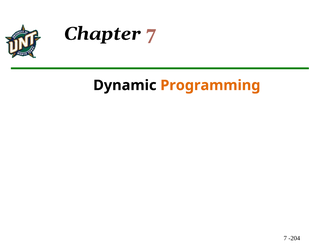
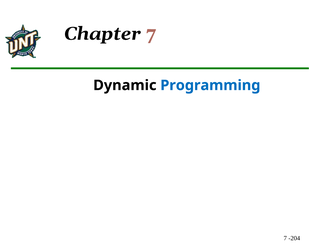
Programming colour: orange -> blue (210, 85)
